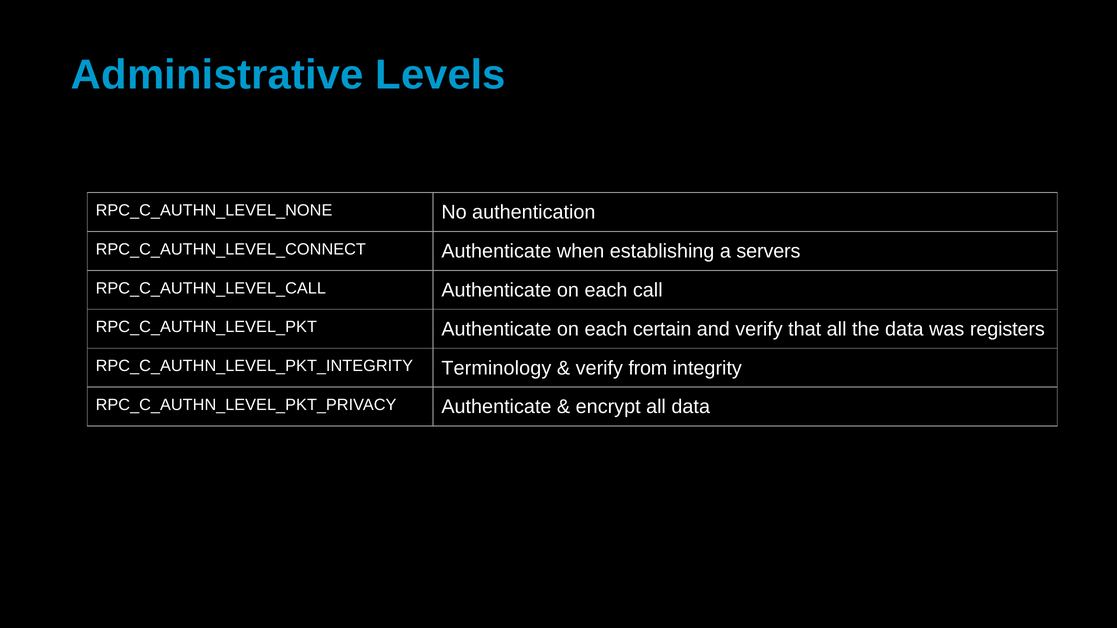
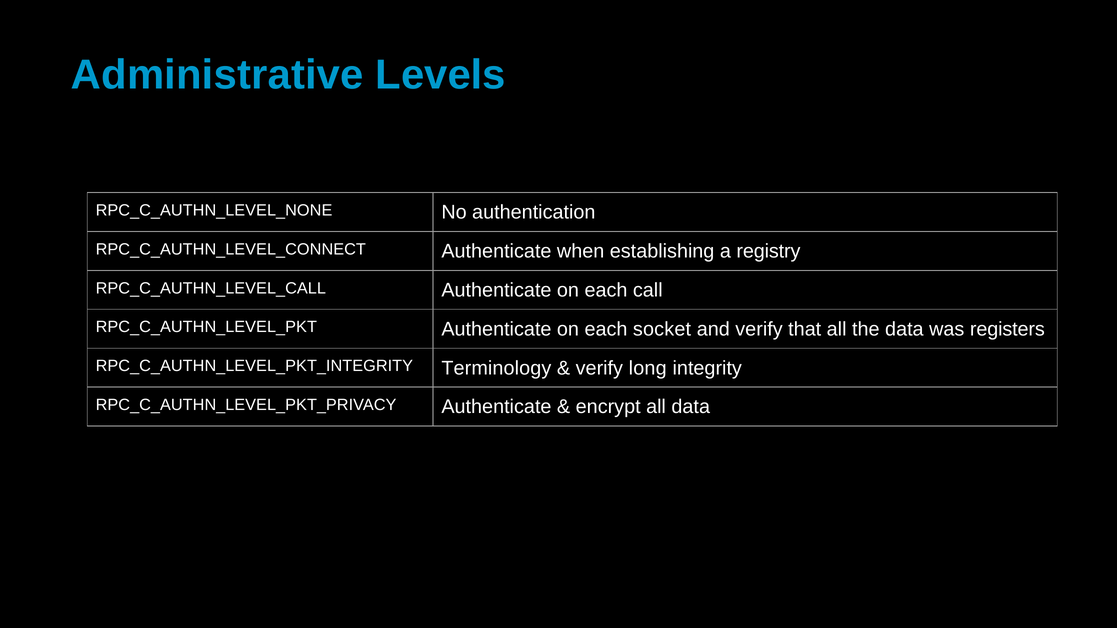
servers: servers -> registry (768, 251)
certain: certain -> socket (662, 329)
from: from -> long (648, 368)
